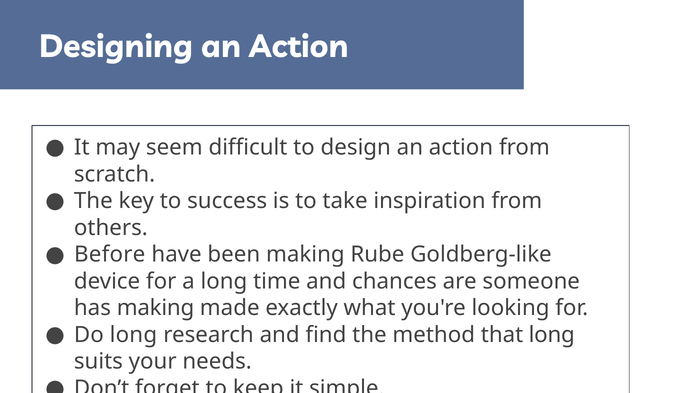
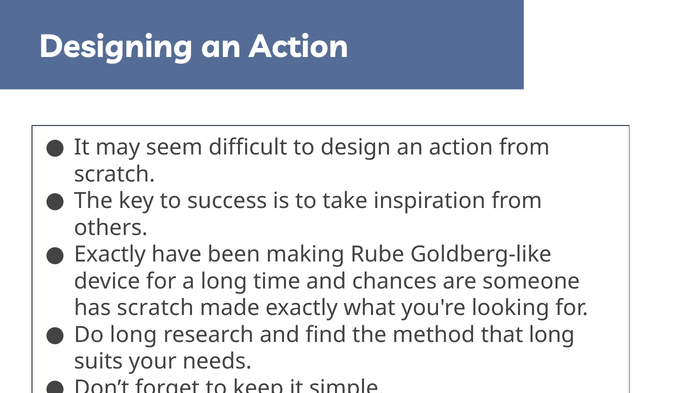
Before: Before -> Exactly (110, 255)
has making: making -> scratch (155, 308)
